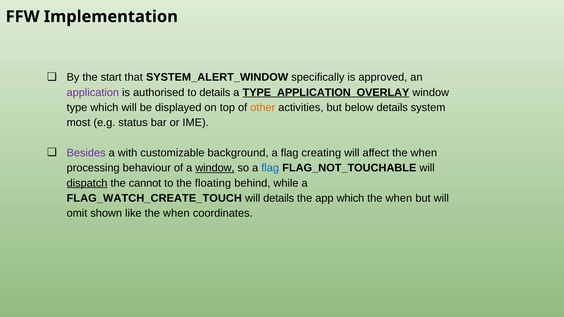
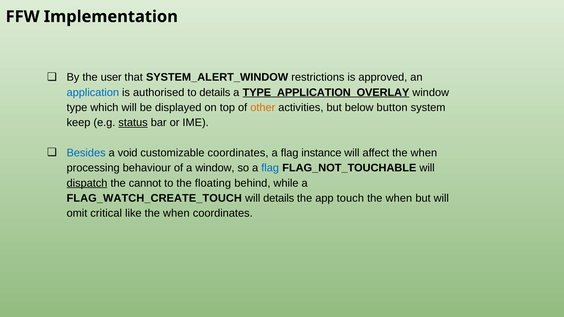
start: start -> user (111, 77)
specifically: specifically -> restrictions (318, 77)
application colour: purple -> blue (93, 93)
below details: details -> button (392, 108)
most: most -> keep (78, 123)
status underline: none -> present (133, 123)
Besides colour: purple -> blue (86, 153)
with: with -> void (128, 153)
customizable background: background -> coordinates (238, 153)
creating: creating -> instance (321, 153)
window underline: present -> none (215, 168)
app which: which -> touch (350, 198)
shown: shown -> critical (106, 213)
